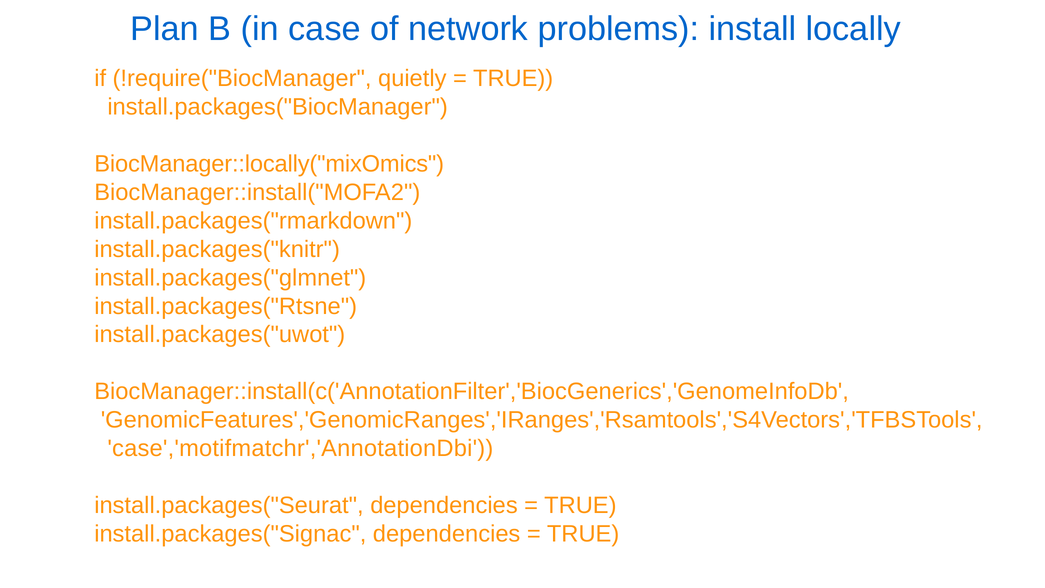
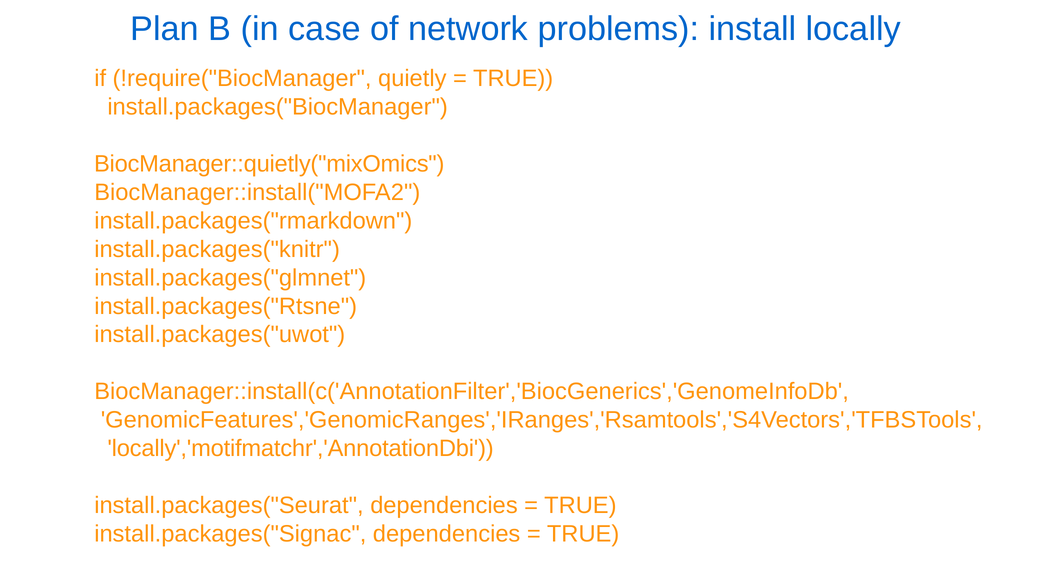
BiocManager::locally("mixOmics: BiocManager::locally("mixOmics -> BiocManager::quietly("mixOmics (269, 164)
case','motifmatchr','AnnotationDbi: case','motifmatchr','AnnotationDbi -> locally','motifmatchr','AnnotationDbi (301, 448)
